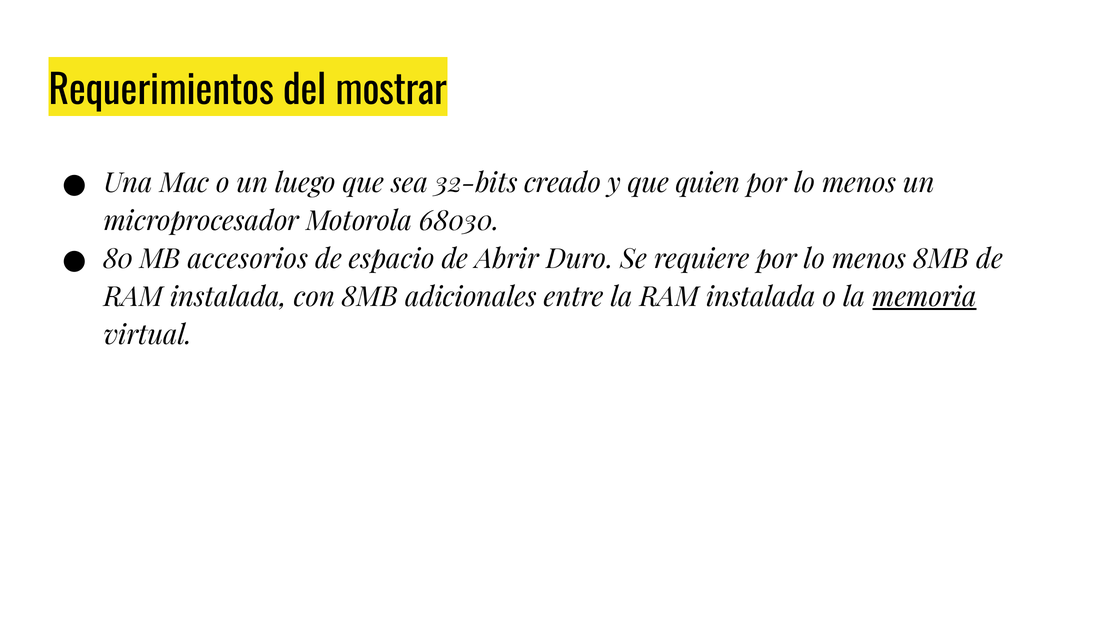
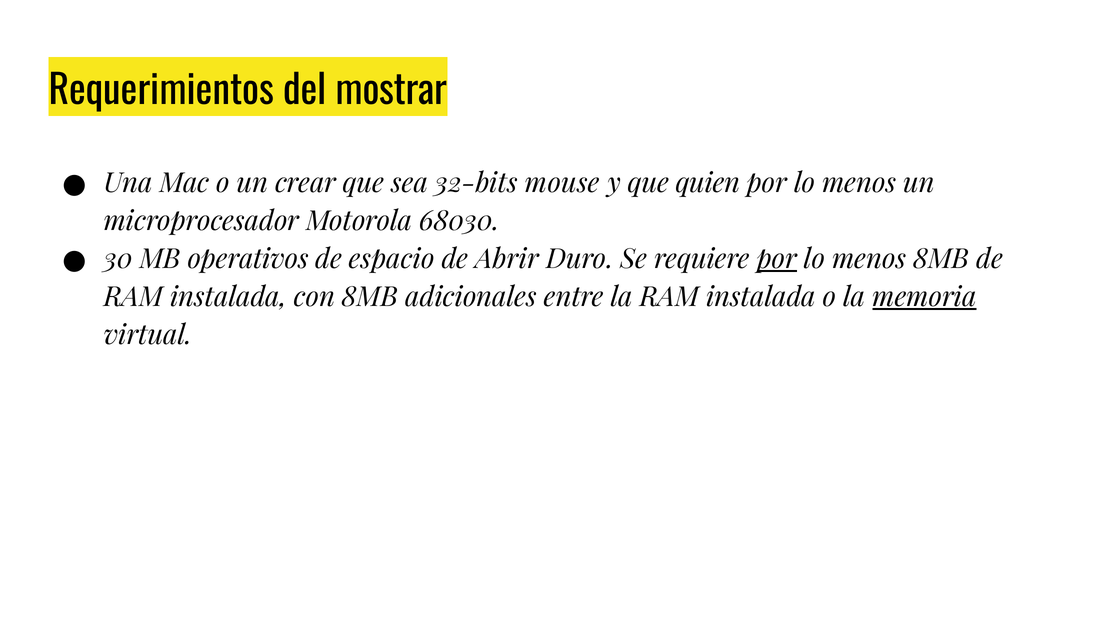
luego: luego -> crear (306, 183)
creado: creado -> mouse (562, 183)
80: 80 -> 30 (118, 259)
accesorios: accesorios -> operativos (248, 259)
por underline: none -> present (777, 259)
